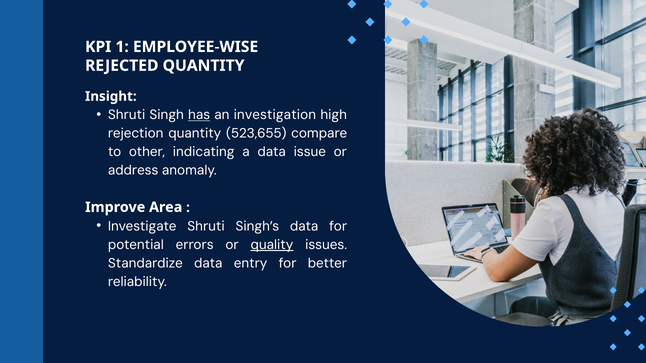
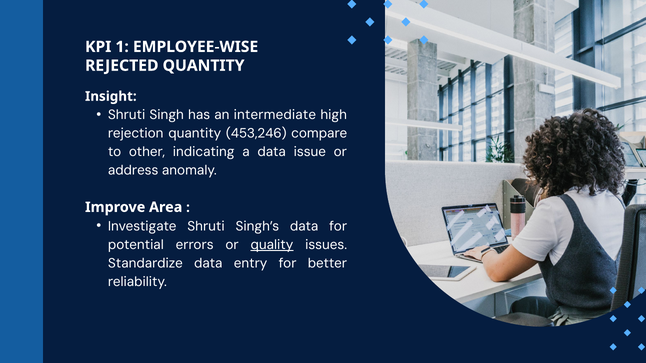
has underline: present -> none (199, 115)
investigation: investigation -> intermediate (275, 115)
523,655: 523,655 -> 453,246 (256, 134)
